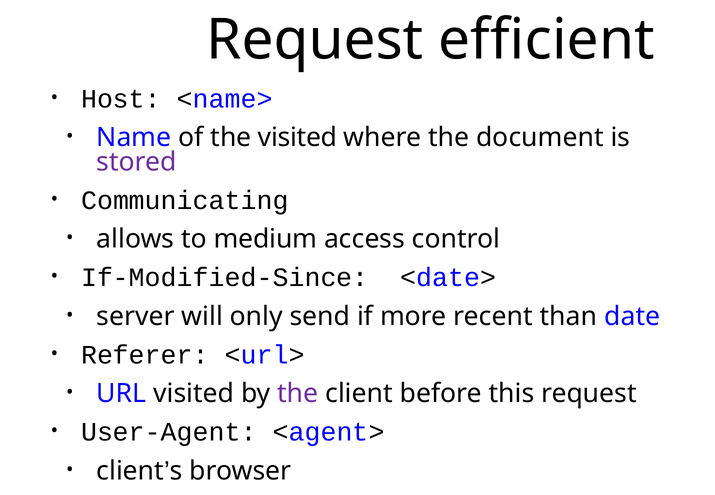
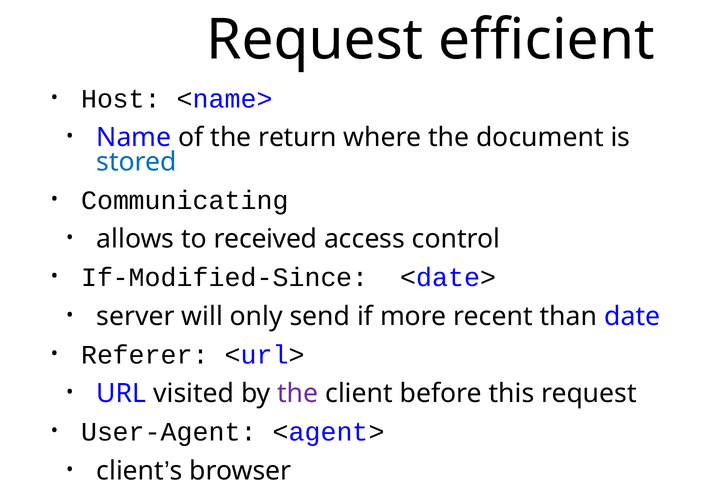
the visited: visited -> return (298, 138)
stored colour: purple -> blue (137, 162)
medium: medium -> received (266, 239)
